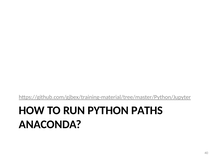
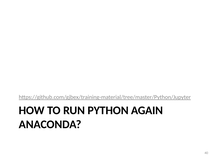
PATHS: PATHS -> AGAIN (147, 111)
